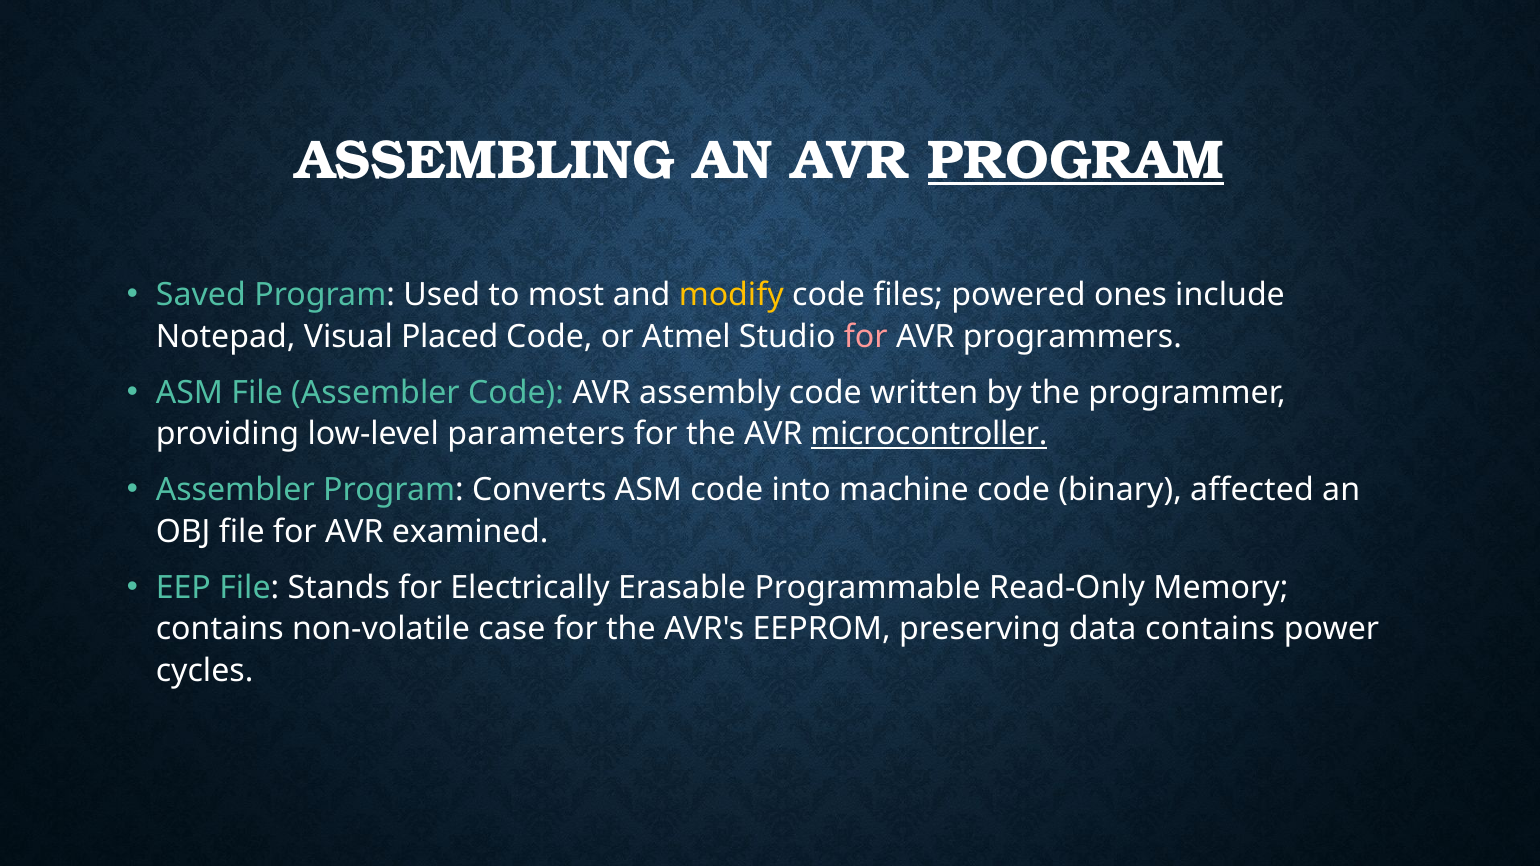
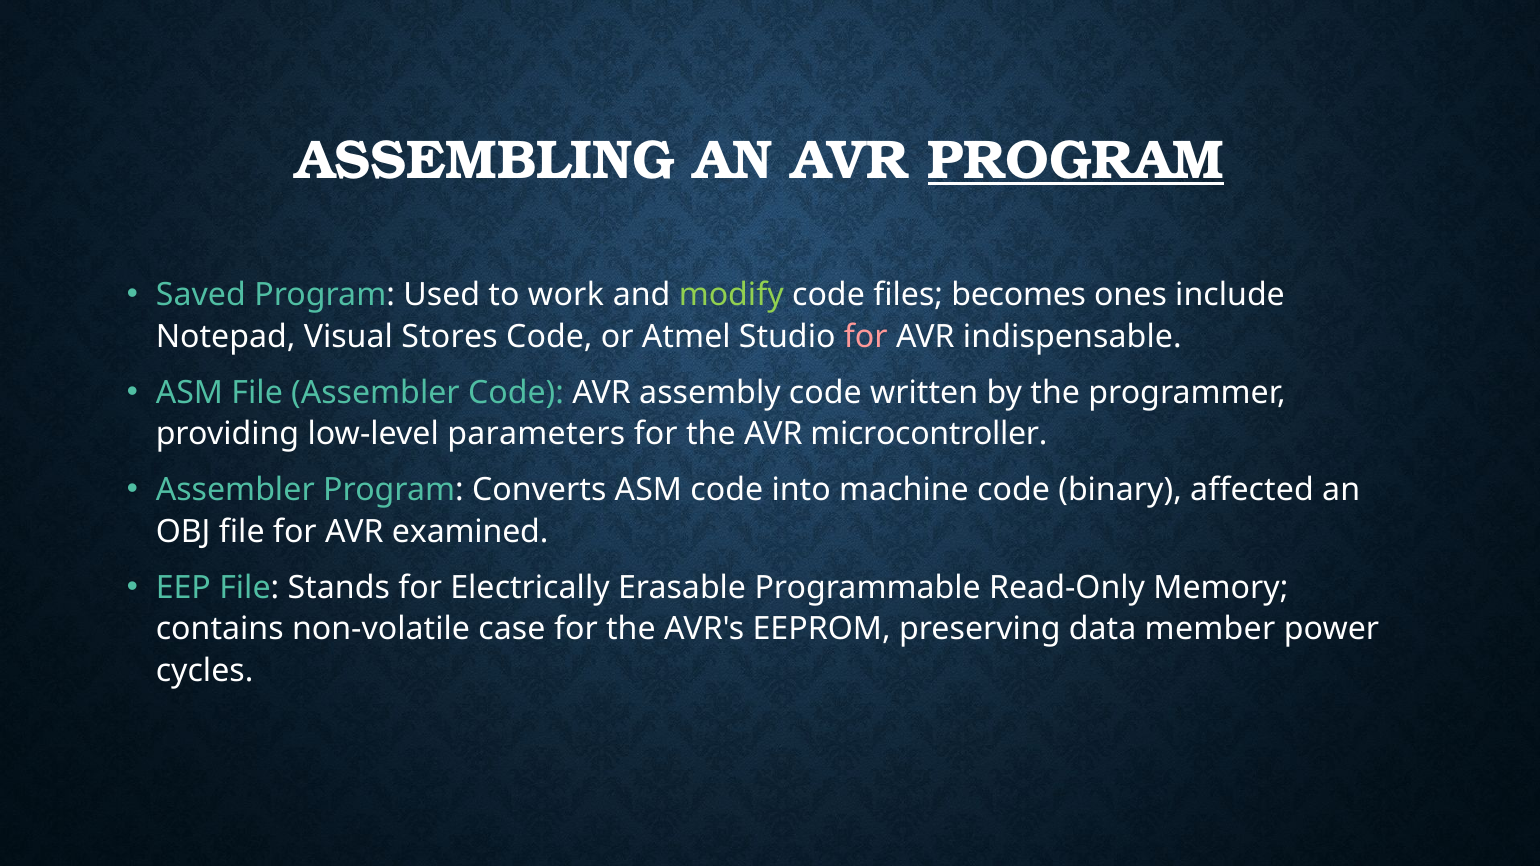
most: most -> work (566, 295)
modify colour: yellow -> light green (731, 295)
powered: powered -> becomes (1019, 295)
Placed: Placed -> Stores (450, 337)
programmers: programmers -> indispensable (1072, 337)
microcontroller underline: present -> none (929, 434)
data contains: contains -> member (1210, 629)
